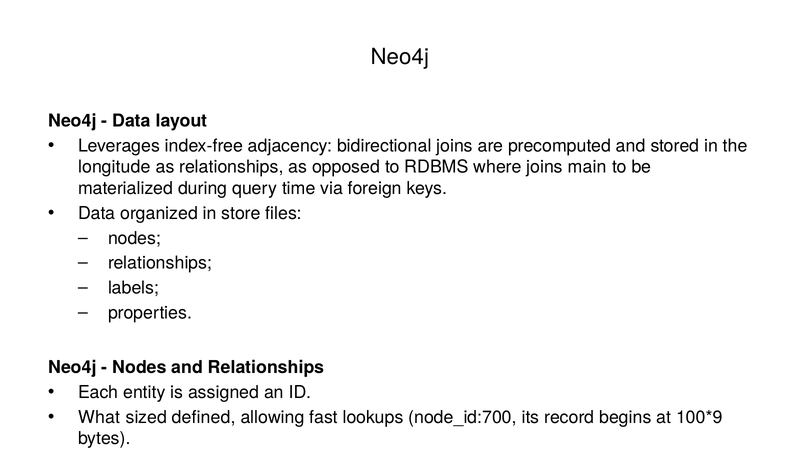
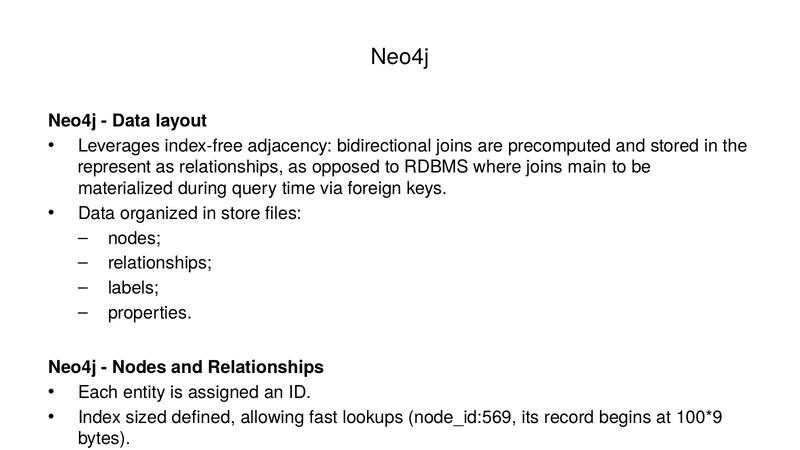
longitude: longitude -> represent (115, 167)
What: What -> Index (99, 417)
node_id:700: node_id:700 -> node_id:569 (463, 417)
